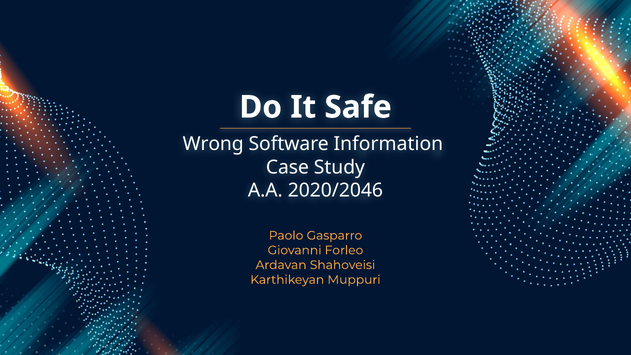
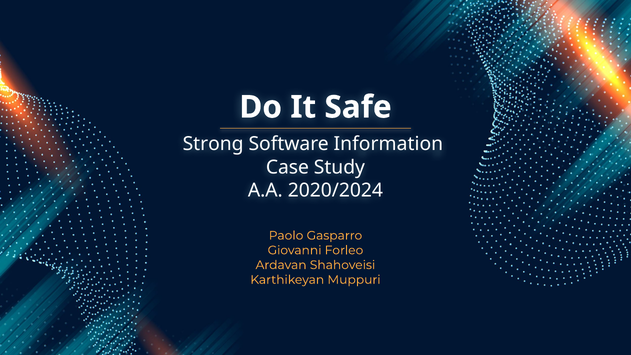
Wrong: Wrong -> Strong (213, 144)
2020/2046: 2020/2046 -> 2020/2024 (335, 190)
